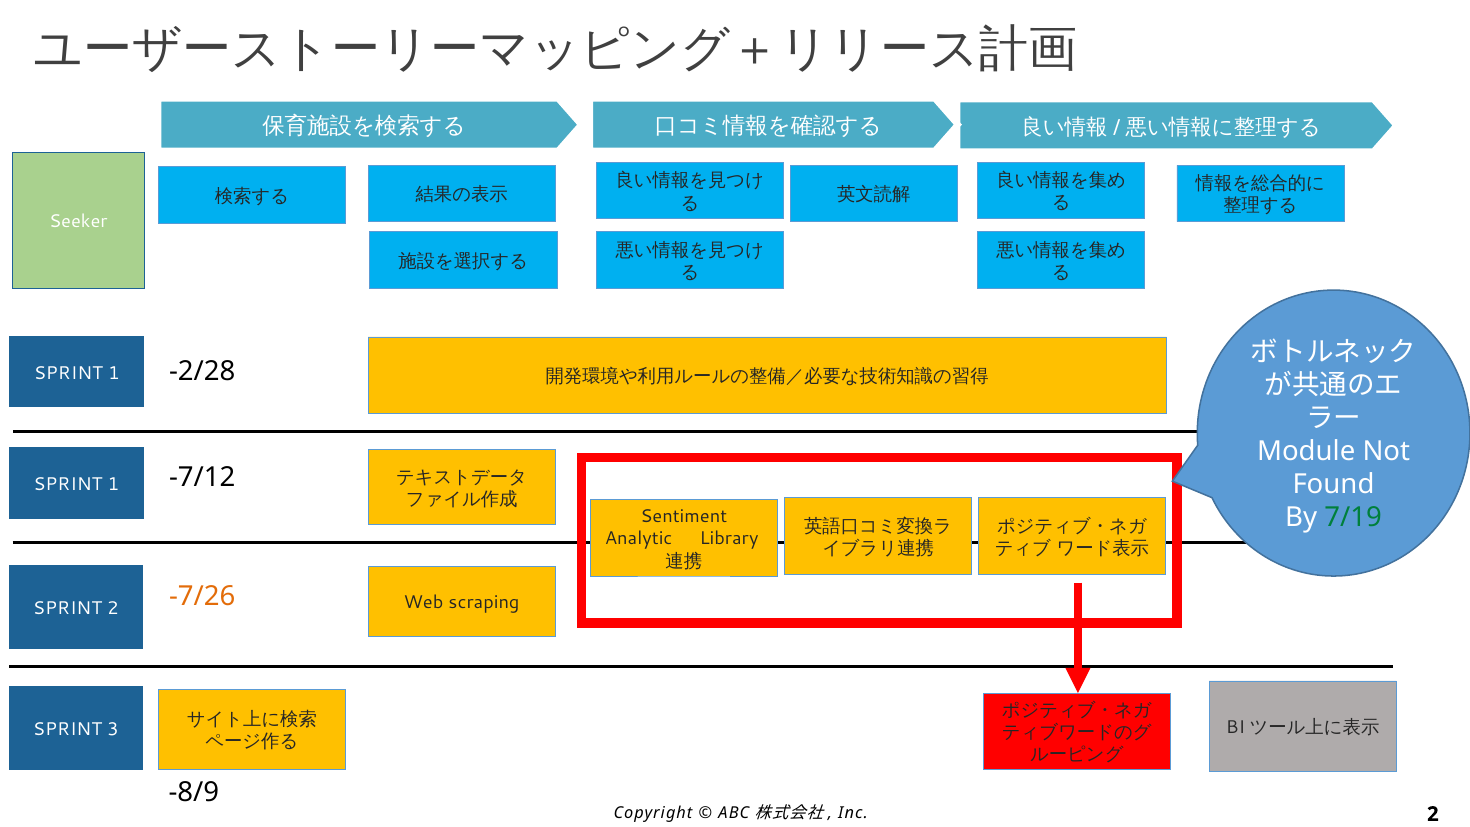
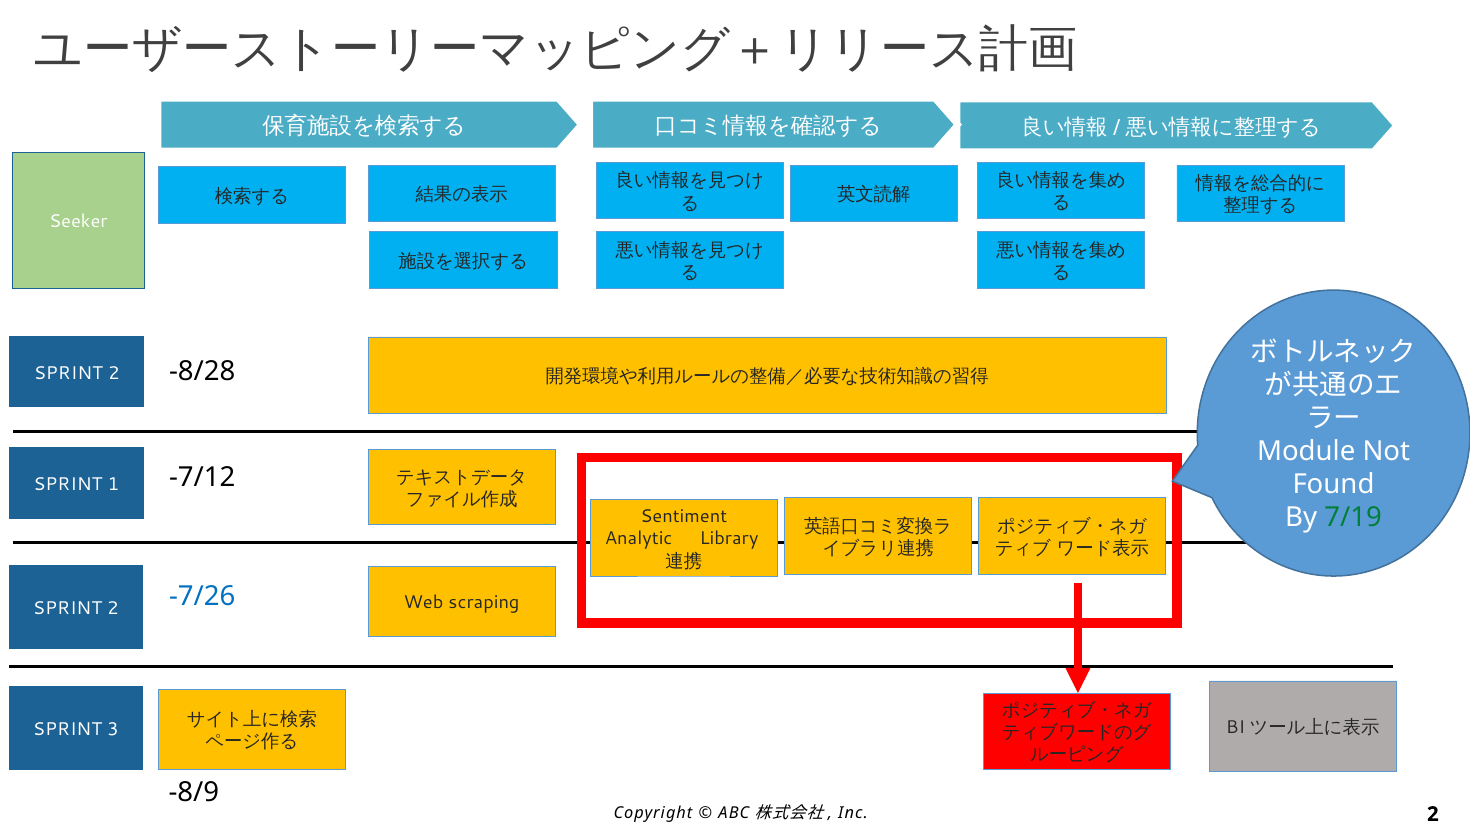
-2/28: -2/28 -> -8/28 (202, 371)
1: 1 -> 2 (114, 373)
-7/26 colour: orange -> blue (202, 597)
